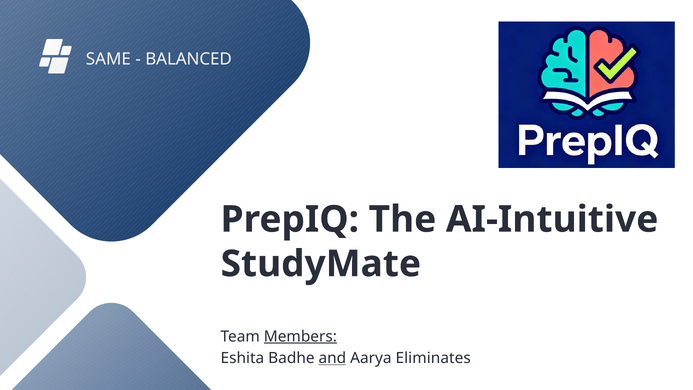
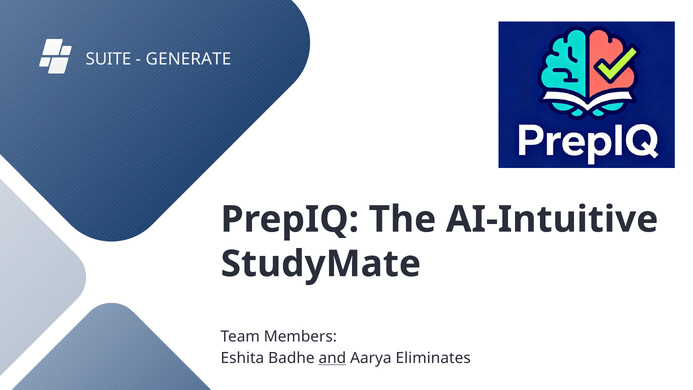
SAME: SAME -> SUITE (108, 59)
BALANCED: BALANCED -> GENERATE (188, 59)
Members underline: present -> none (300, 336)
